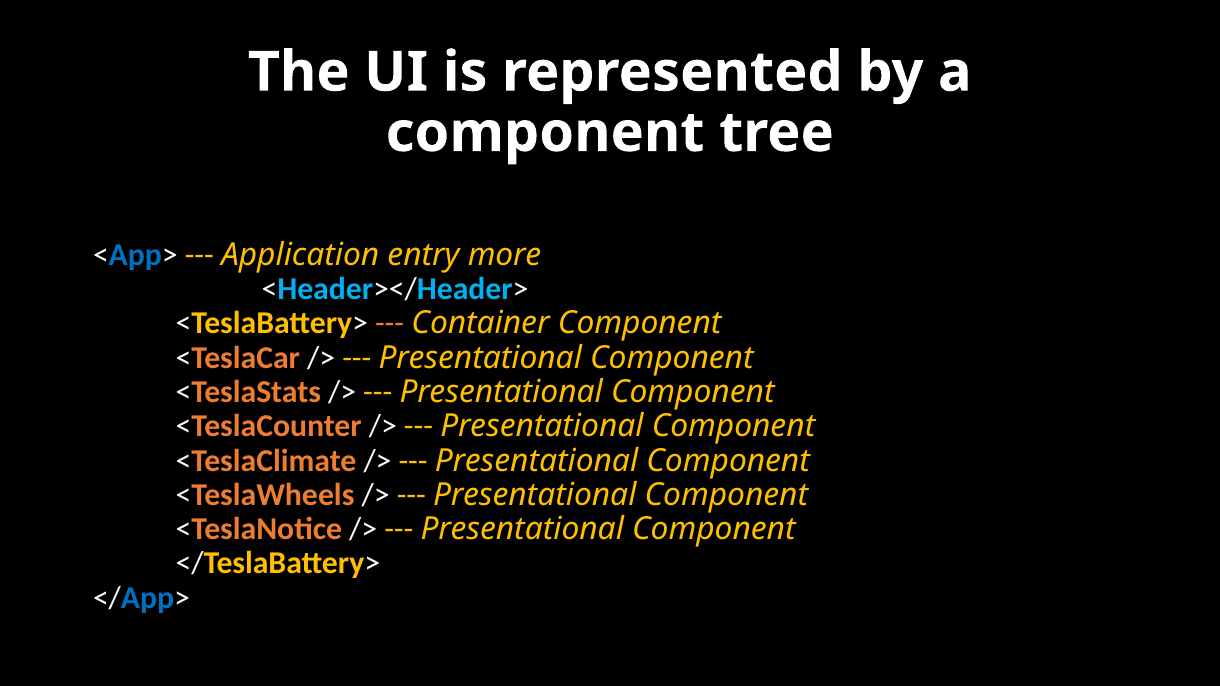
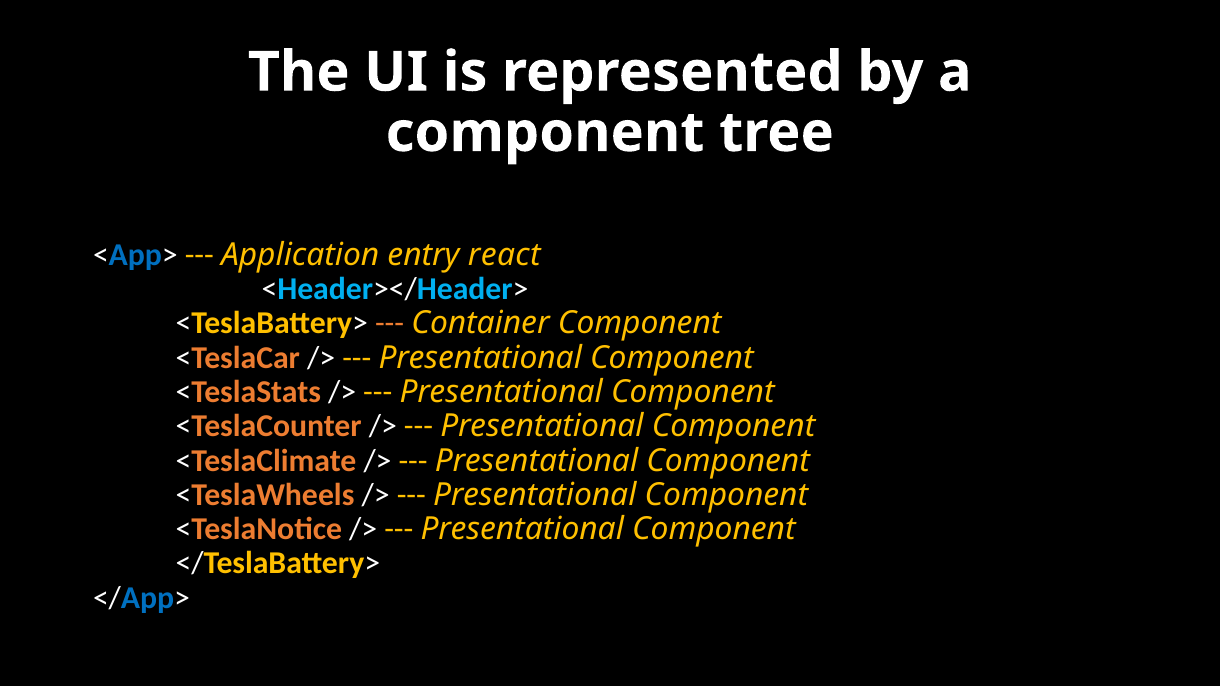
more: more -> react (504, 255)
